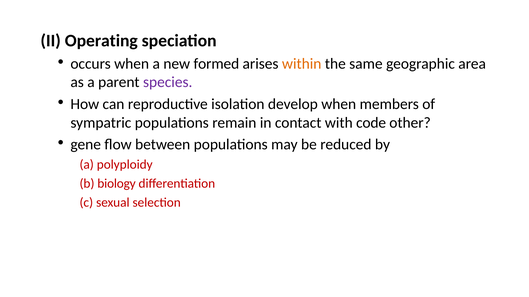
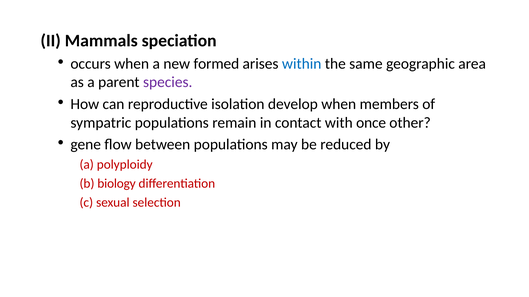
Operating: Operating -> Mammals (101, 41)
within colour: orange -> blue (302, 64)
code: code -> once (371, 123)
